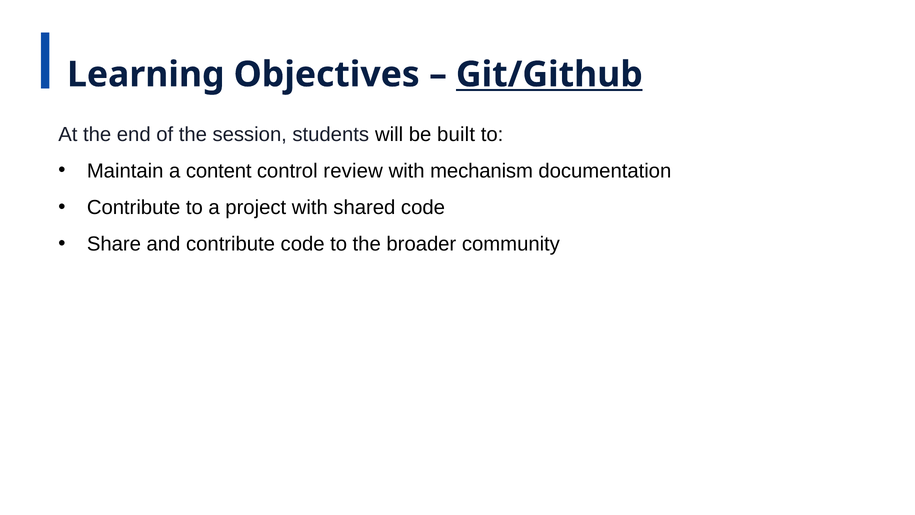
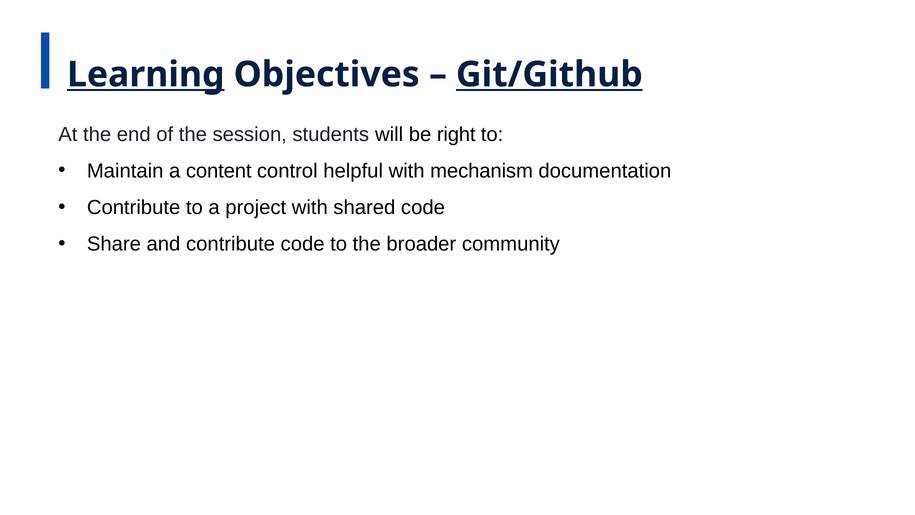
Learning underline: none -> present (146, 74)
built: built -> right (456, 134)
review: review -> helpful (353, 171)
